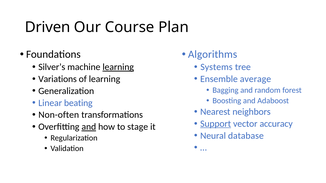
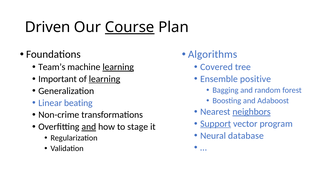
Course underline: none -> present (130, 27)
Silver’s: Silver’s -> Team’s (52, 67)
Systems: Systems -> Covered (216, 67)
average: average -> positive (255, 79)
Variations: Variations -> Important (58, 79)
learning underline: none -> present (105, 79)
neighbors underline: none -> present (252, 112)
Non-often: Non-often -> Non-crime (59, 115)
accuracy: accuracy -> program (276, 124)
